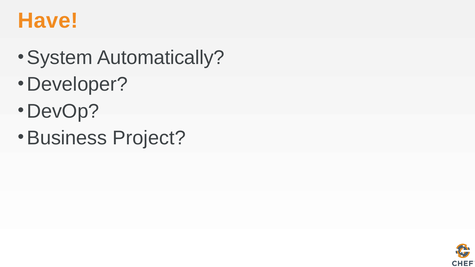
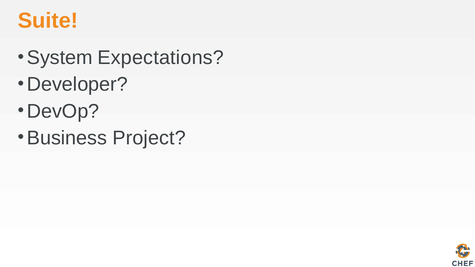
Have: Have -> Suite (48, 21)
Automatically: Automatically -> Expectations (161, 58)
